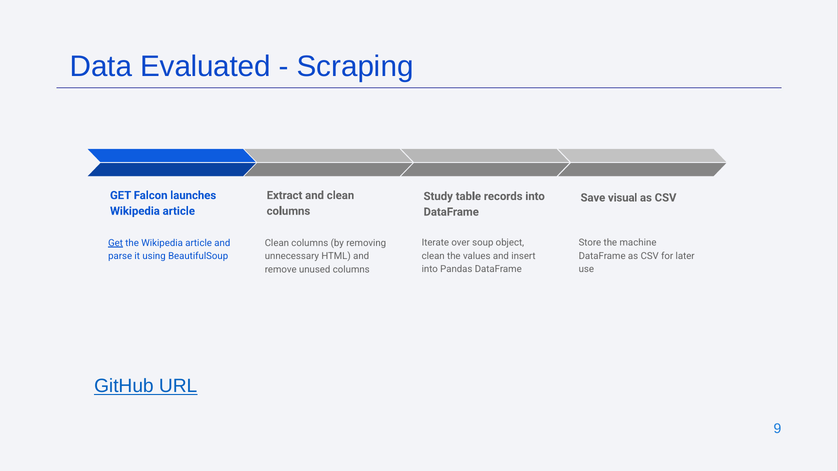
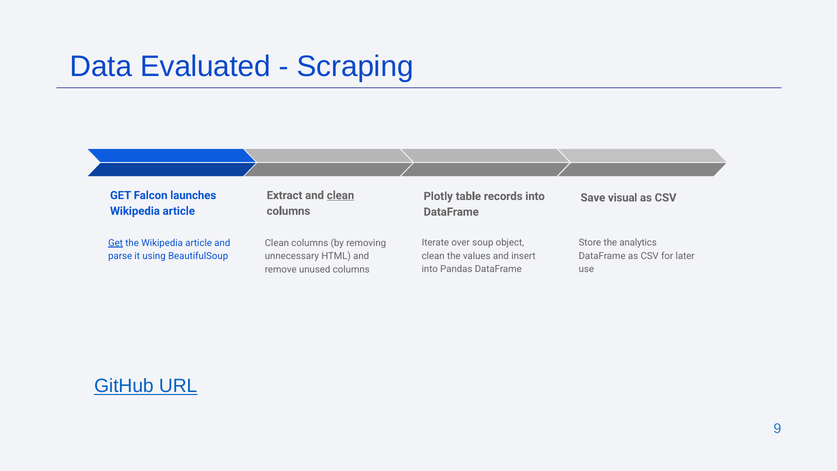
clean underline: none -> present (340, 196)
Study: Study -> Plotly (438, 196)
machine: machine -> analytics (638, 243)
